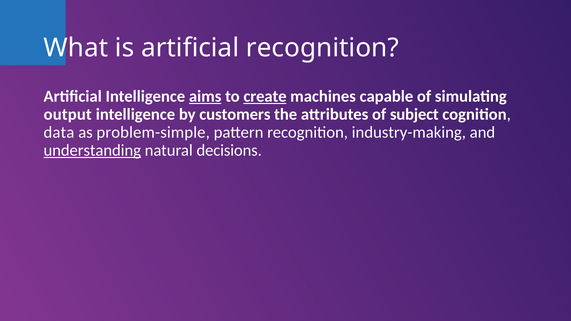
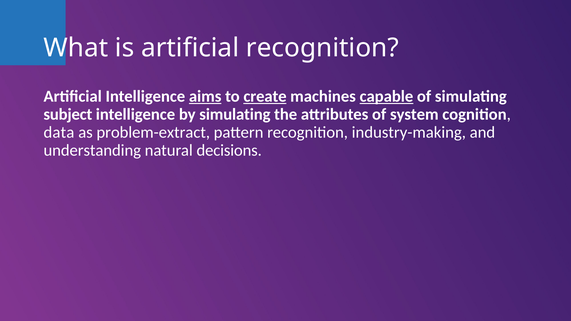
capable underline: none -> present (386, 97)
output: output -> subject (68, 114)
by customers: customers -> simulating (235, 114)
subject: subject -> system (414, 114)
problem-simple: problem-simple -> problem-extract (153, 132)
understanding underline: present -> none (92, 150)
